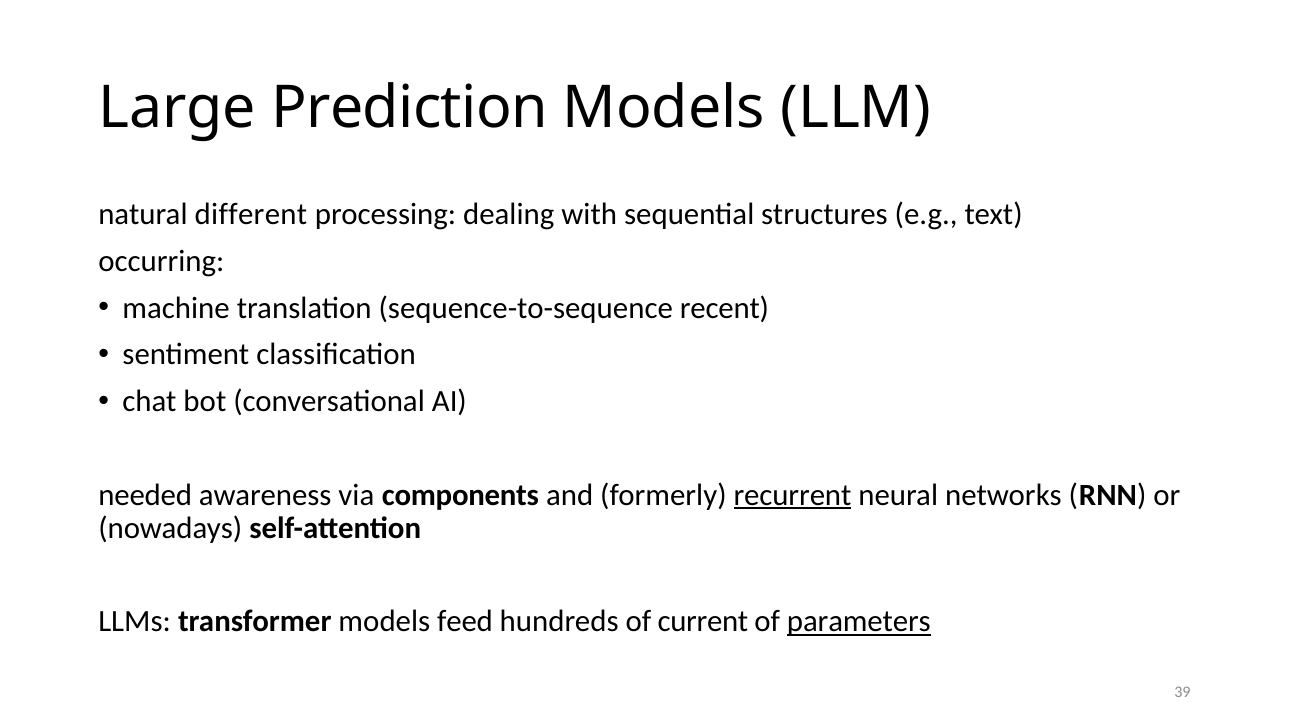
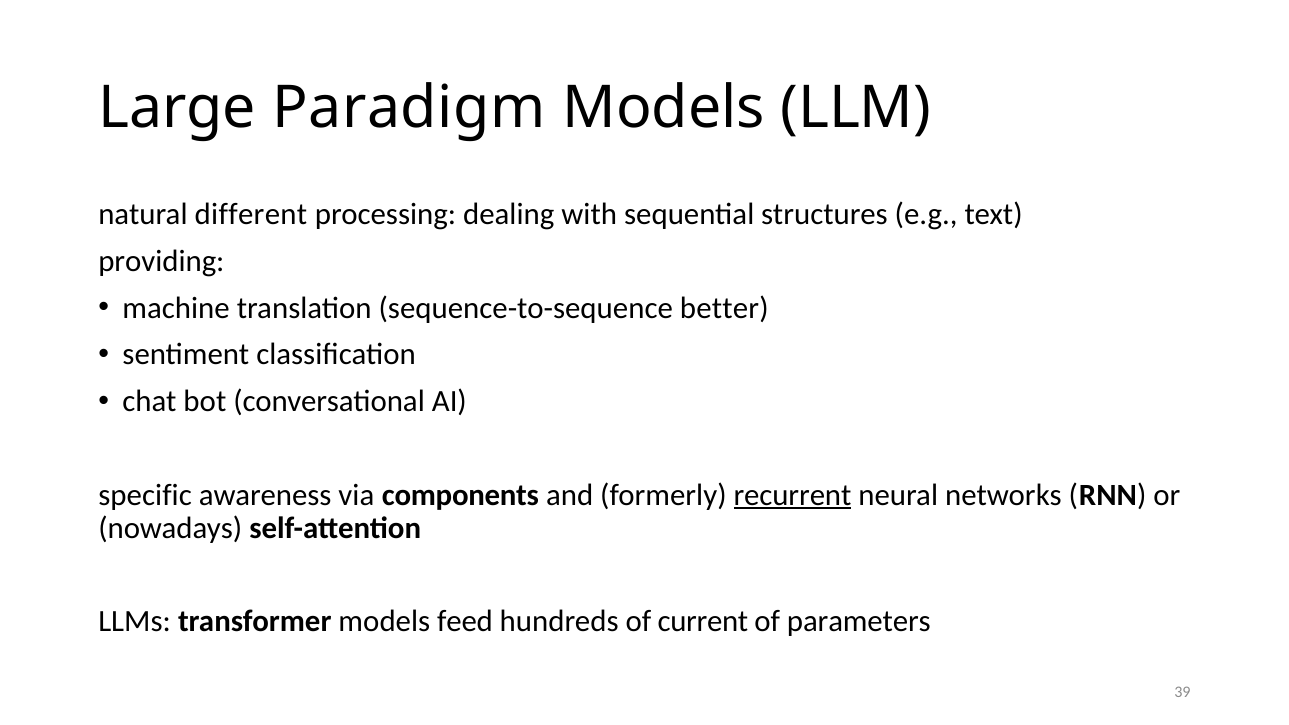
Prediction: Prediction -> Paradigm (409, 108)
occurring: occurring -> providing (161, 261)
recent: recent -> better (724, 308)
needed: needed -> specific (145, 495)
parameters underline: present -> none (859, 622)
